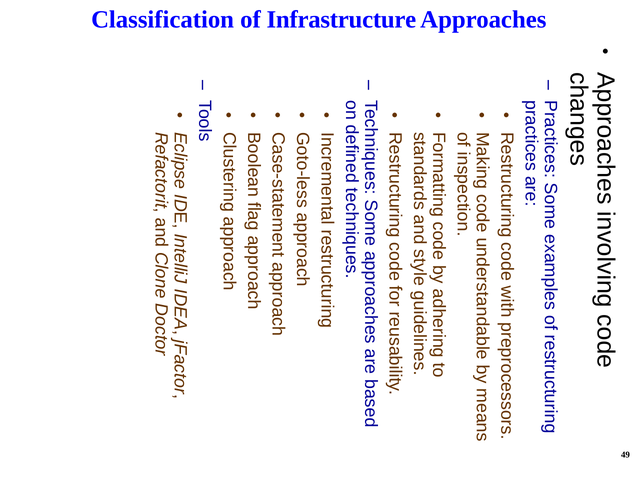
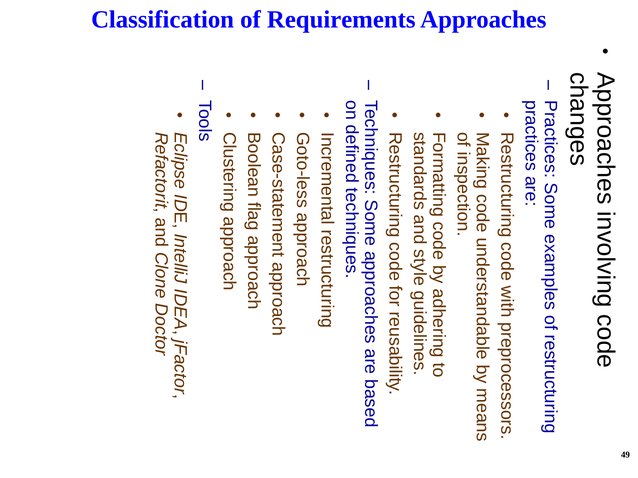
Infrastructure: Infrastructure -> Requirements (341, 19)
